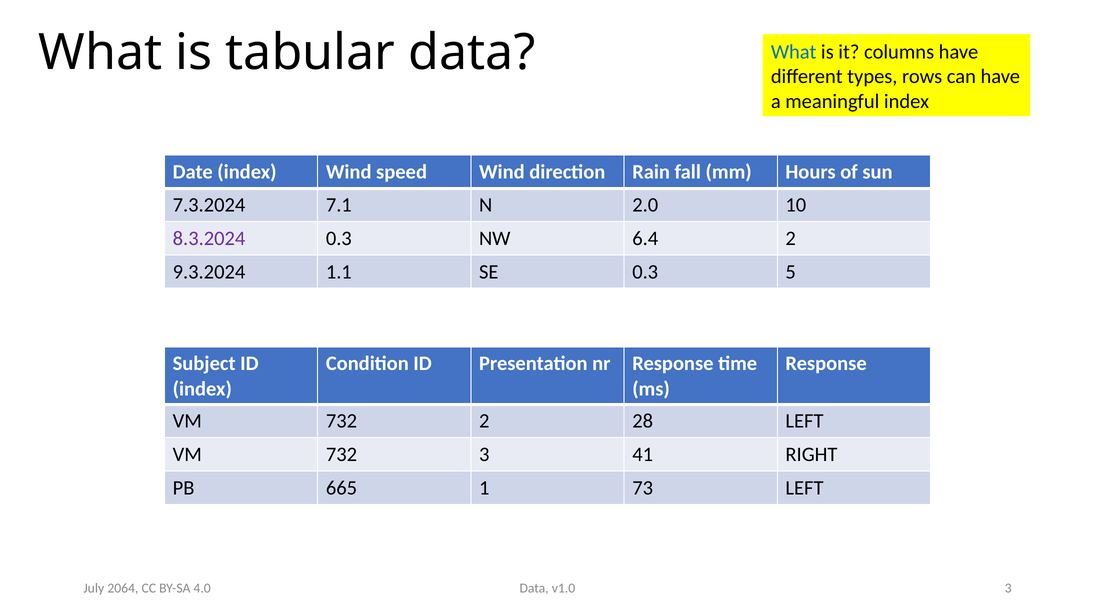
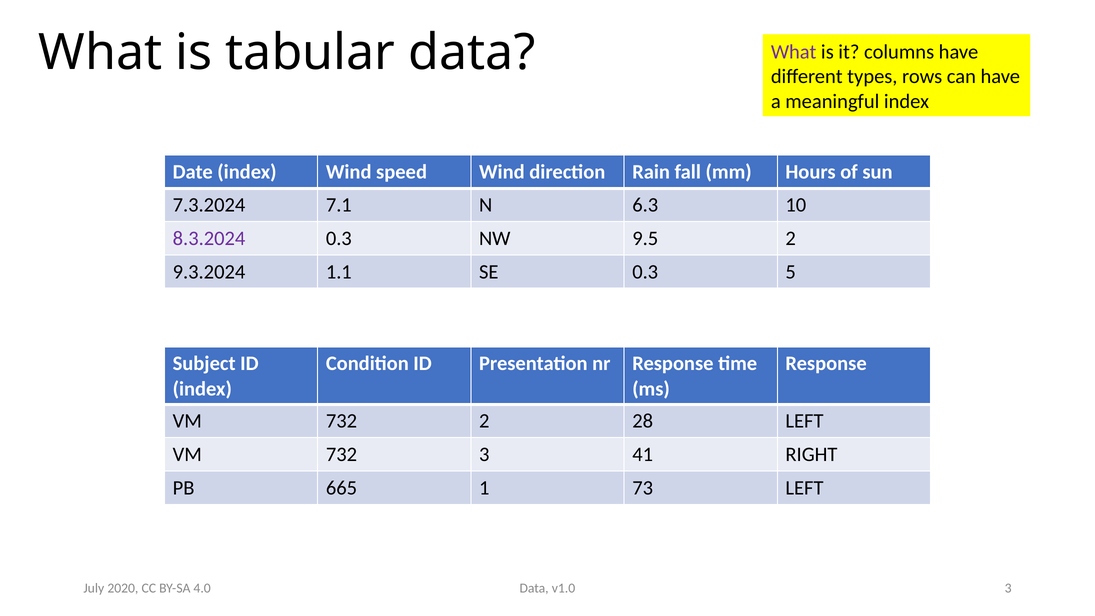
What colour: blue -> purple (794, 52)
2.0: 2.0 -> 6.3 (645, 205)
6.4: 6.4 -> 9.5 (645, 238)
2064: 2064 -> 2020 (123, 588)
